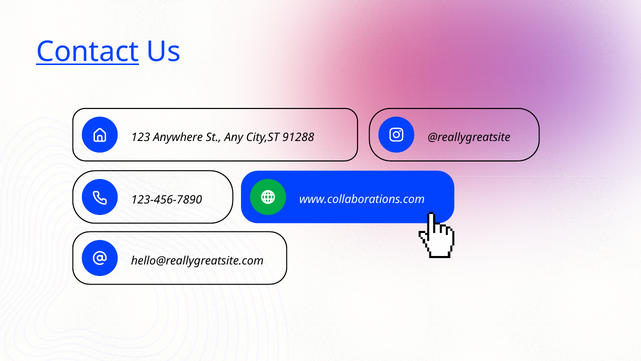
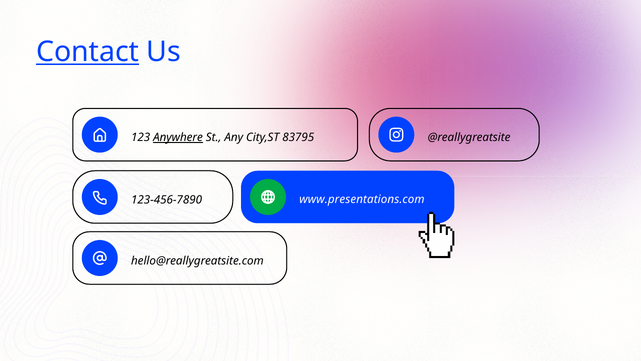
Anywhere underline: none -> present (178, 137)
91288: 91288 -> 83795 (298, 137)
www.collaborations.com: www.collaborations.com -> www.presentations.com (362, 199)
